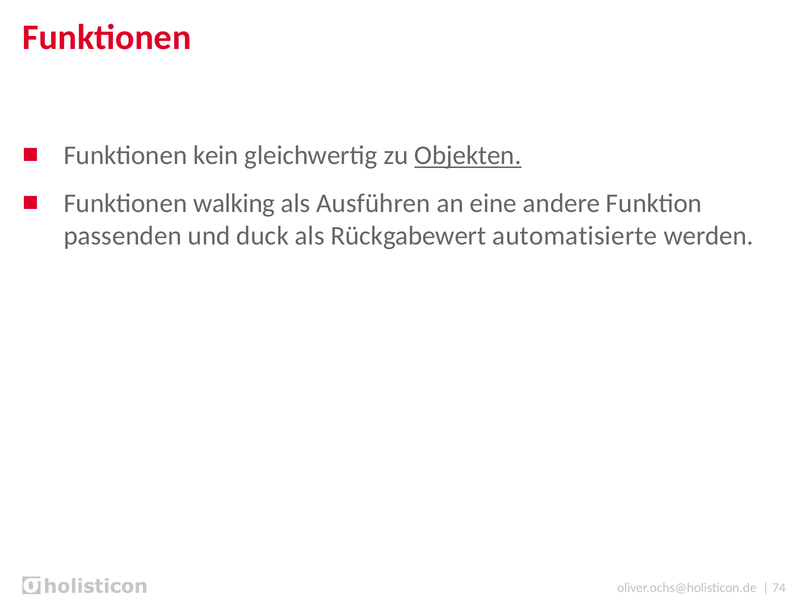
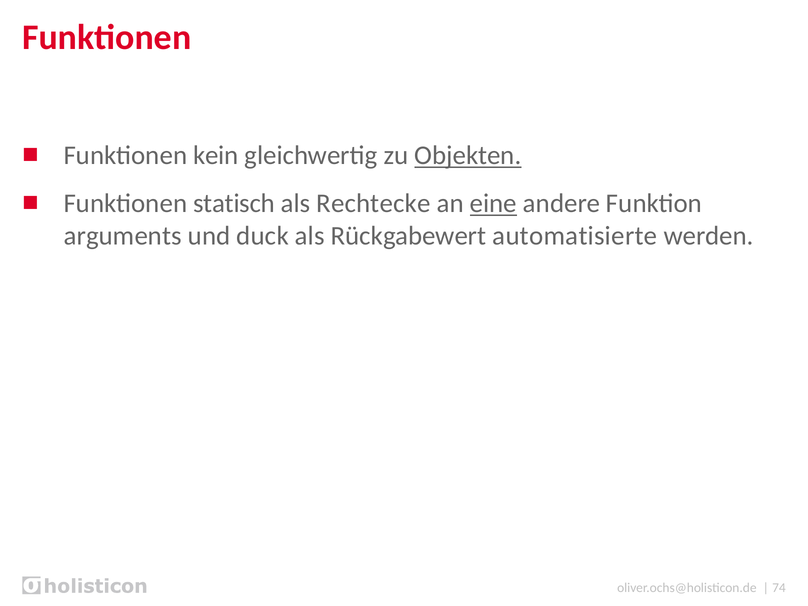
walking: walking -> statisch (234, 204)
Ausführen: Ausführen -> Rechtecke (373, 204)
eine underline: none -> present (493, 204)
passenden: passenden -> arguments (123, 236)
